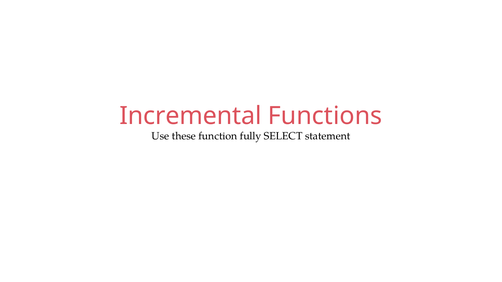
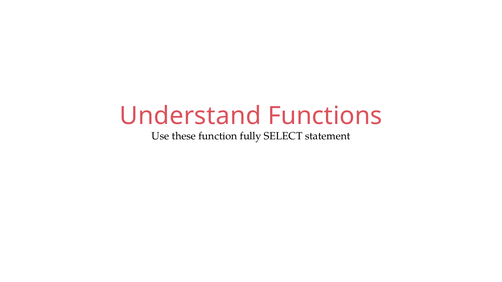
Incremental: Incremental -> Understand (190, 116)
